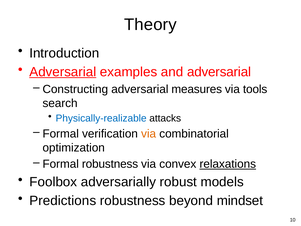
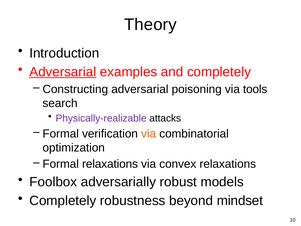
and adversarial: adversarial -> completely (219, 72)
measures: measures -> poisoning (197, 89)
Physically-realizable colour: blue -> purple (101, 118)
Formal robustness: robustness -> relaxations (110, 164)
relaxations underline: present -> none (228, 164)
Predictions: Predictions -> Completely (63, 201)
